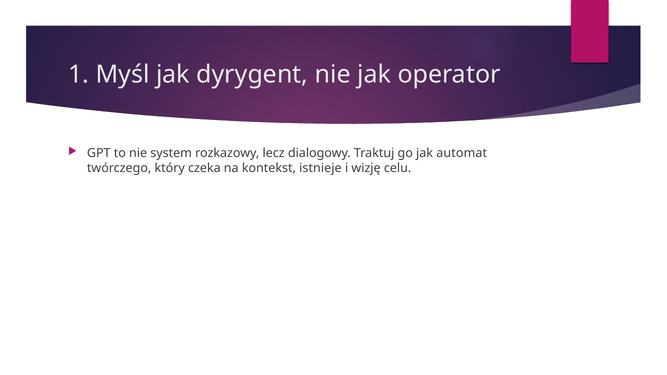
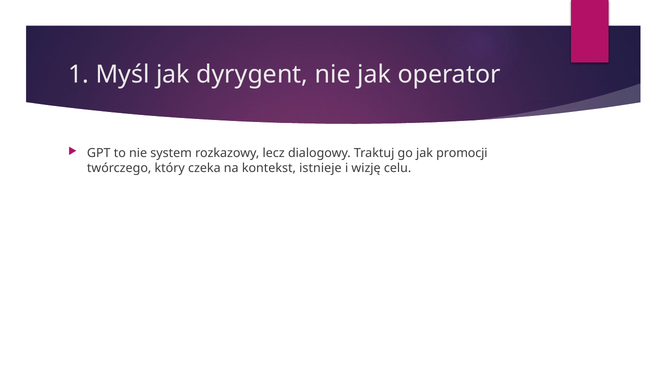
automat: automat -> promocji (462, 153)
